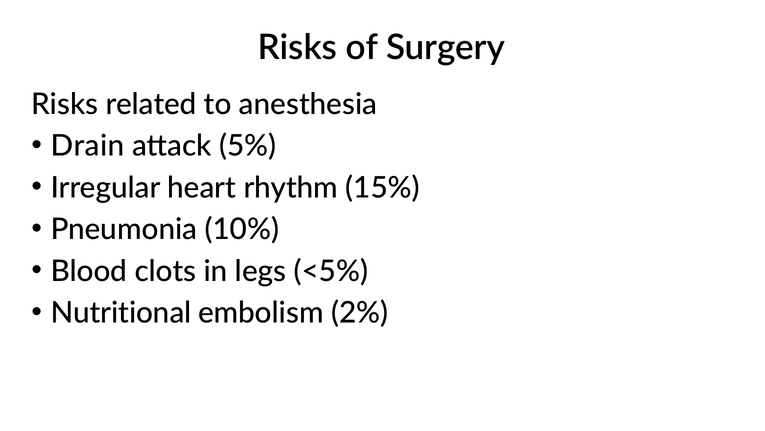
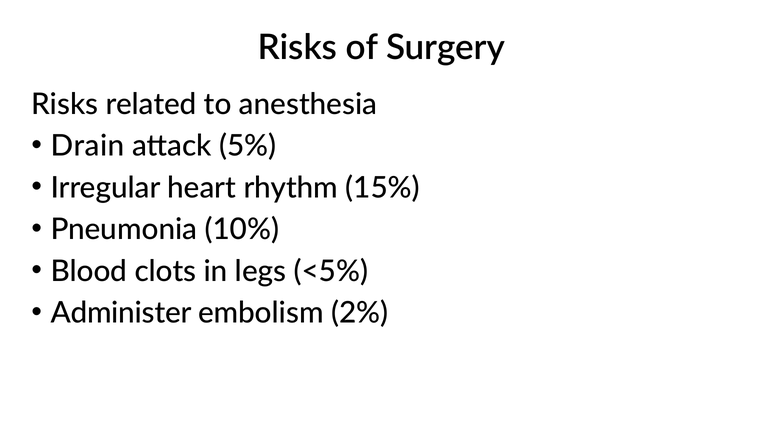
Nutritional: Nutritional -> Administer (121, 313)
